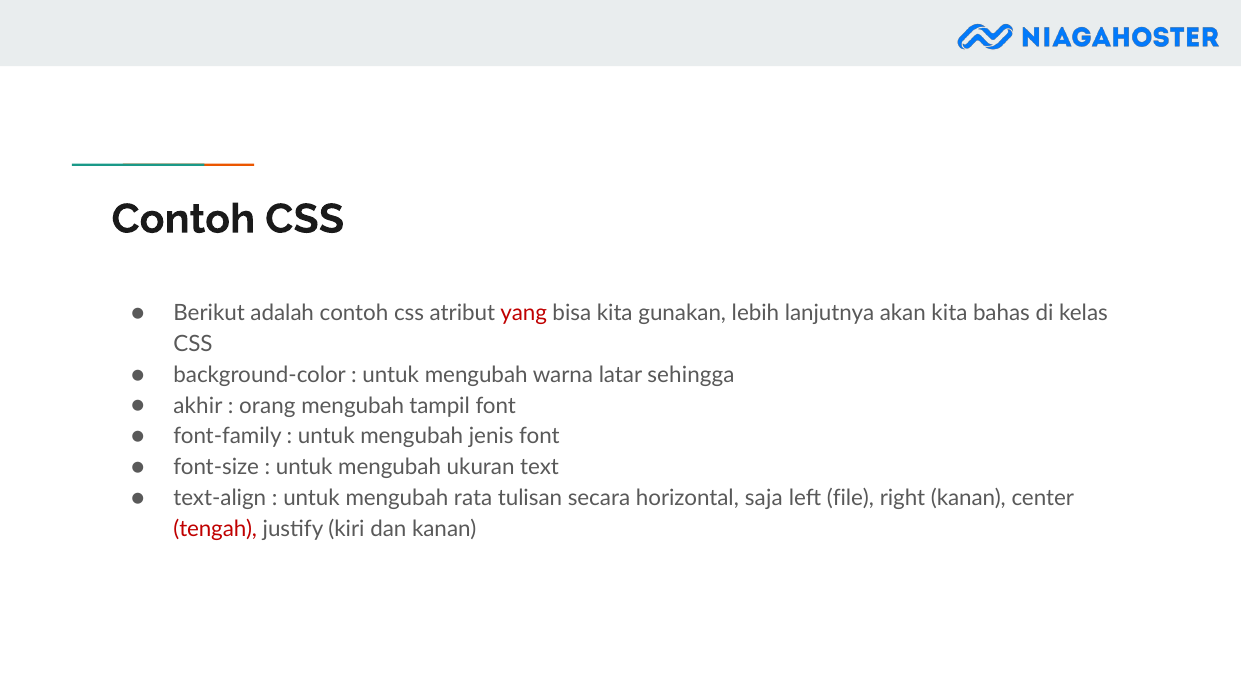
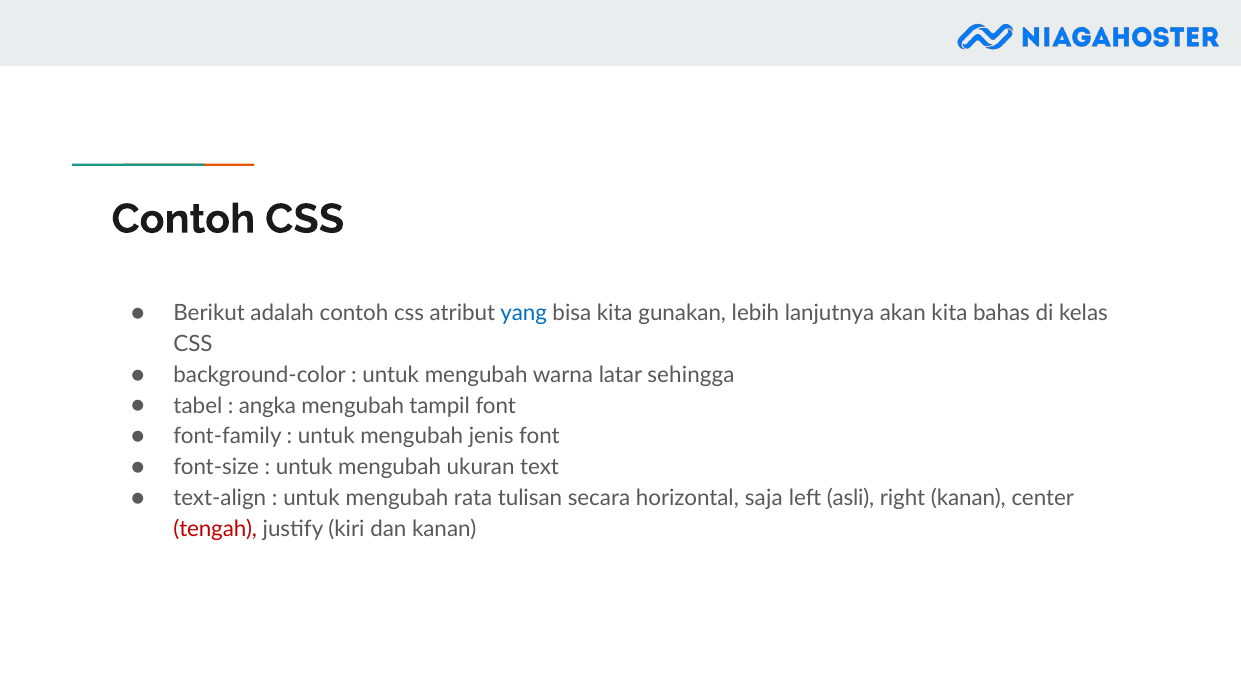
yang colour: red -> blue (524, 314)
akhir: akhir -> tabel (198, 406)
orang: orang -> angka (267, 406)
file: file -> asli (850, 498)
